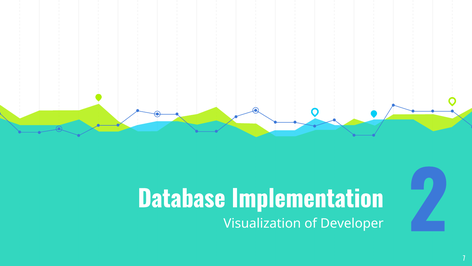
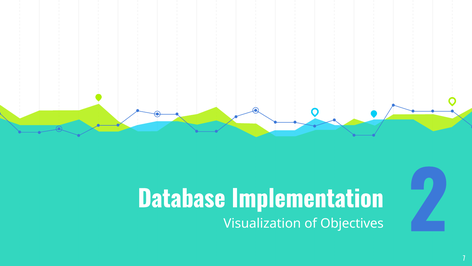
Developer: Developer -> Objectives (352, 223)
